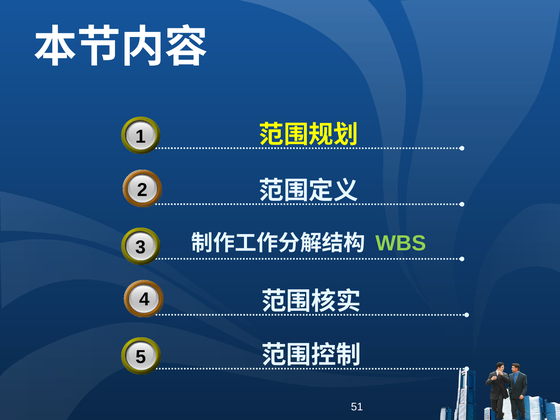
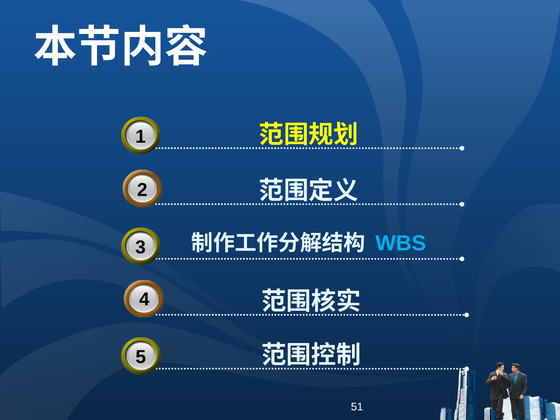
WBS colour: light green -> light blue (401, 243)
